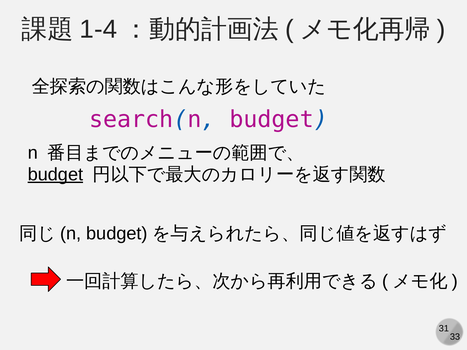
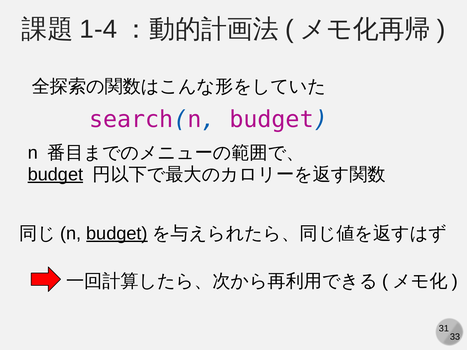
budget underline: none -> present (117, 234)
